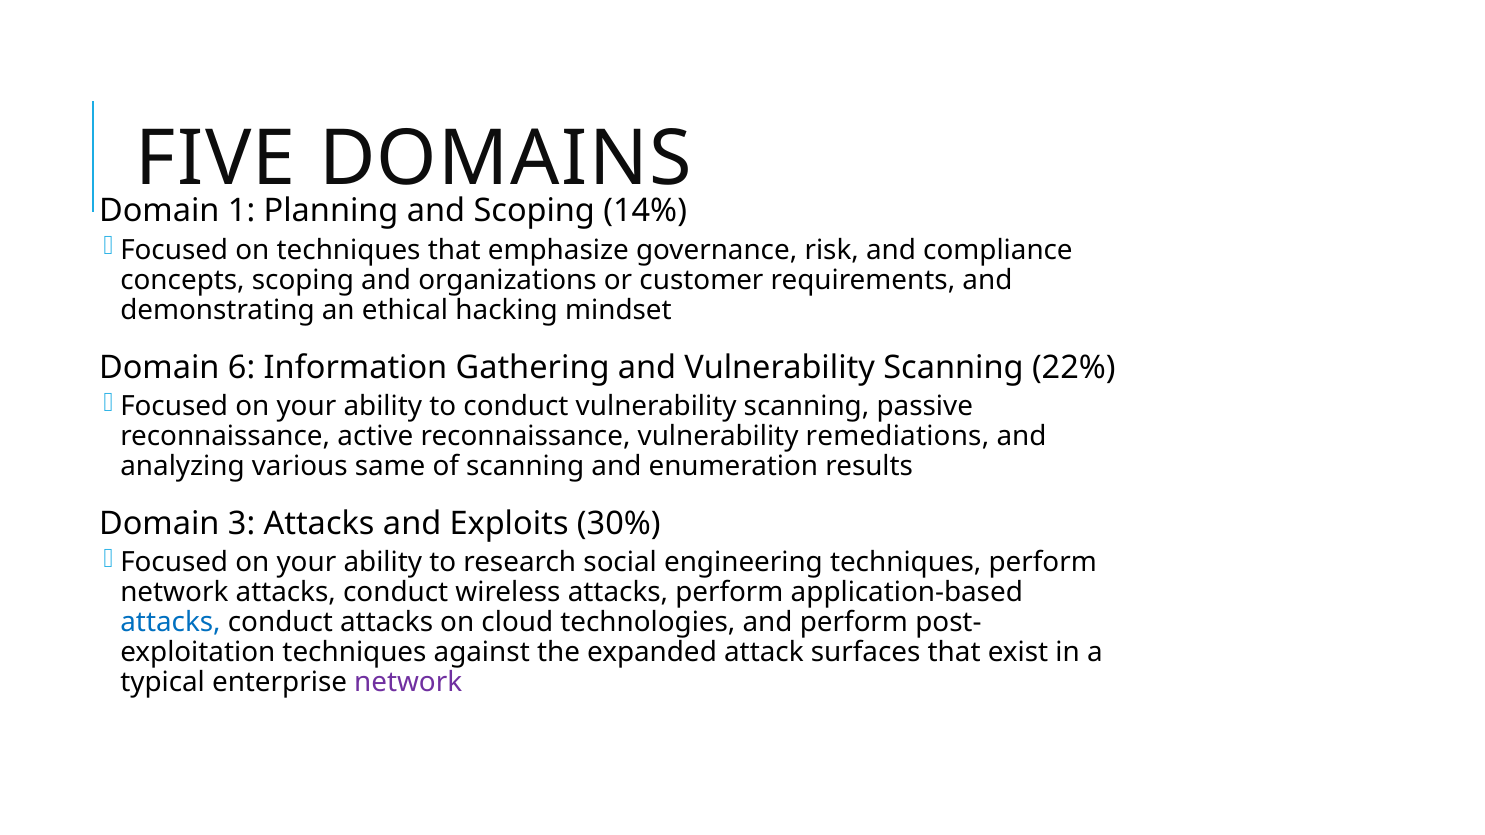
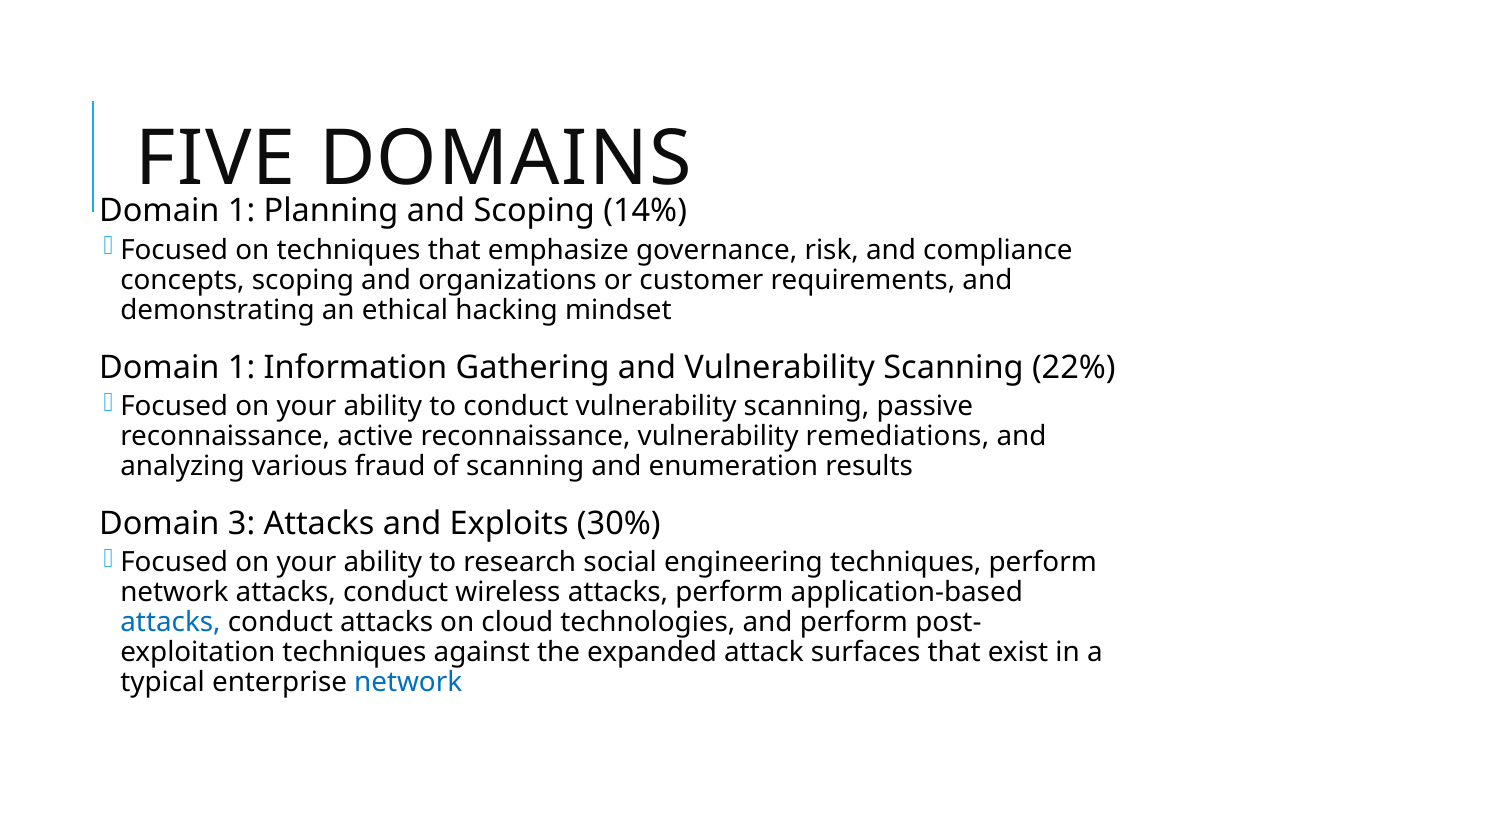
6: 6 -> 1 (242, 367)
same: same -> fraud (390, 466)
network colour: purple -> blue (408, 683)
